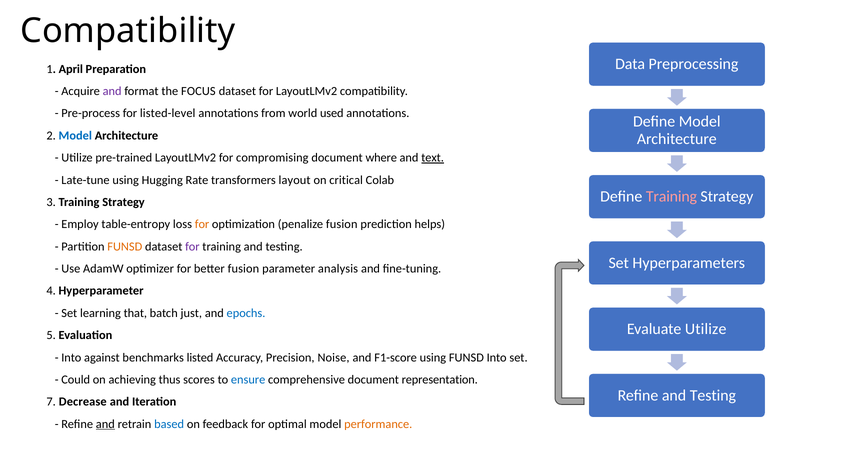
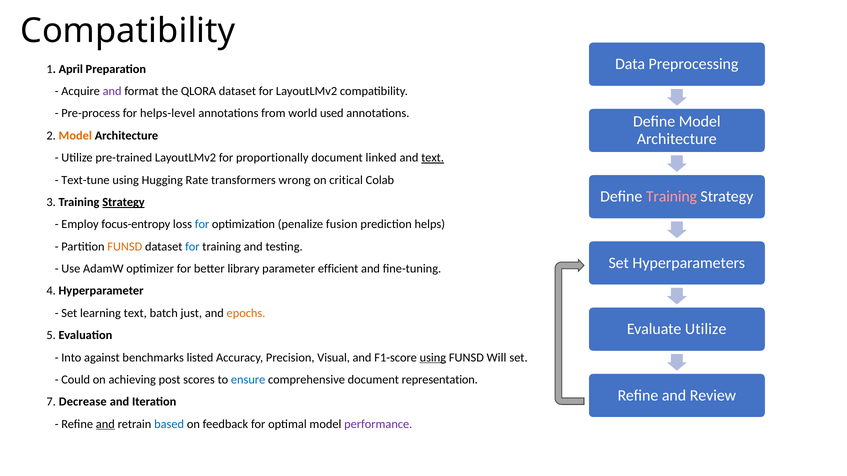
FOCUS: FOCUS -> QLORA (199, 91)
listed-level: listed-level -> helps-level (168, 113)
Model colour: blue -> orange (75, 136)
compromising: compromising -> proportionally (272, 158)
where: where -> linked (381, 158)
Late-tune: Late-tune -> Text-tune (85, 180)
layout: layout -> wrong (295, 180)
Strategy underline: none -> present (124, 202)
table-entropy: table-entropy -> focus-entropy (136, 225)
for colour: orange -> blue (202, 225)
for colour: purple -> blue (192, 247)
better fusion: fusion -> library (243, 269)
analysis: analysis -> efficient (338, 269)
learning that: that -> text (135, 313)
epochs colour: blue -> orange (246, 313)
Noise: Noise -> Visual (334, 358)
using underline: none -> present (433, 358)
FUNSD Into: Into -> Will (497, 358)
thus: thus -> post (170, 380)
Refine and Testing: Testing -> Review (713, 396)
performance colour: orange -> purple (378, 424)
